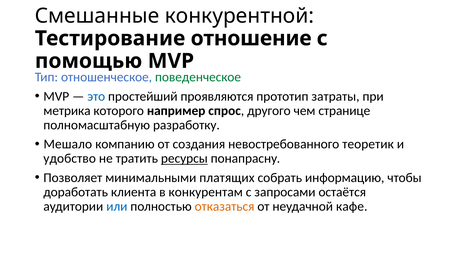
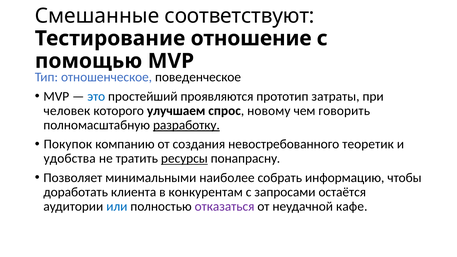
конкурентной: конкурентной -> соответствуют (240, 16)
поведенческое colour: green -> black (198, 77)
метрика: метрика -> человек (67, 111)
например: например -> улучшаем (176, 111)
другого: другого -> новому (269, 111)
странице: странице -> говорить (344, 111)
разработку underline: none -> present (186, 125)
Мешало: Мешало -> Покупок (68, 144)
удобство: удобство -> удобства (70, 159)
платящих: платящих -> наиболее (227, 178)
отказаться colour: orange -> purple (225, 206)
